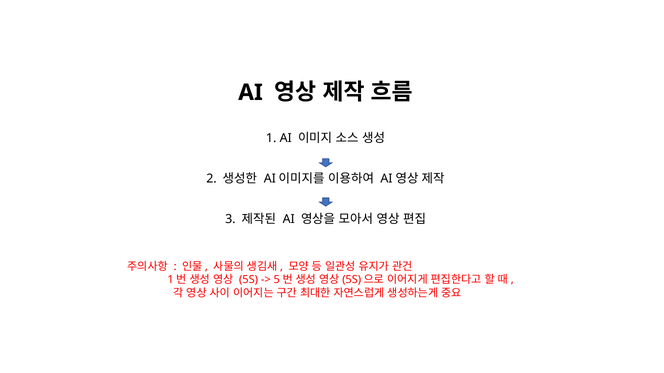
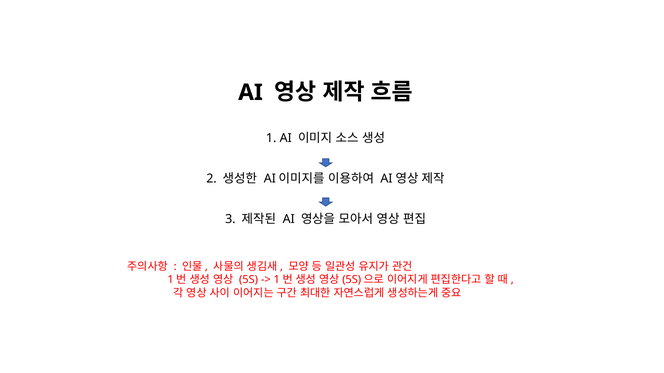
5: 5 -> 1 (277, 280)
